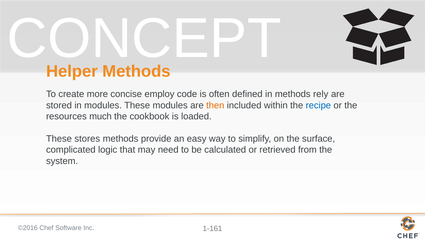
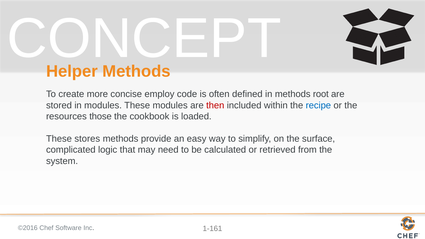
rely: rely -> root (321, 94)
then colour: orange -> red (215, 105)
much: much -> those (101, 116)
